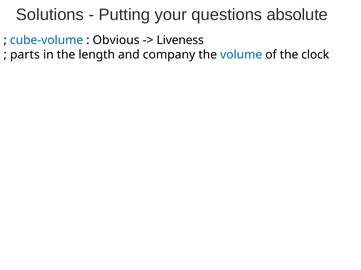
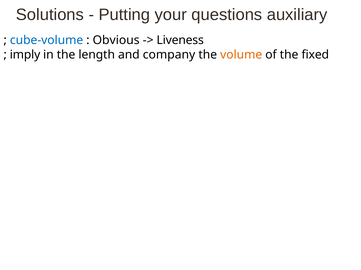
absolute: absolute -> auxiliary (297, 15)
parts: parts -> imply (25, 55)
volume colour: blue -> orange (241, 55)
clock: clock -> fixed (315, 55)
